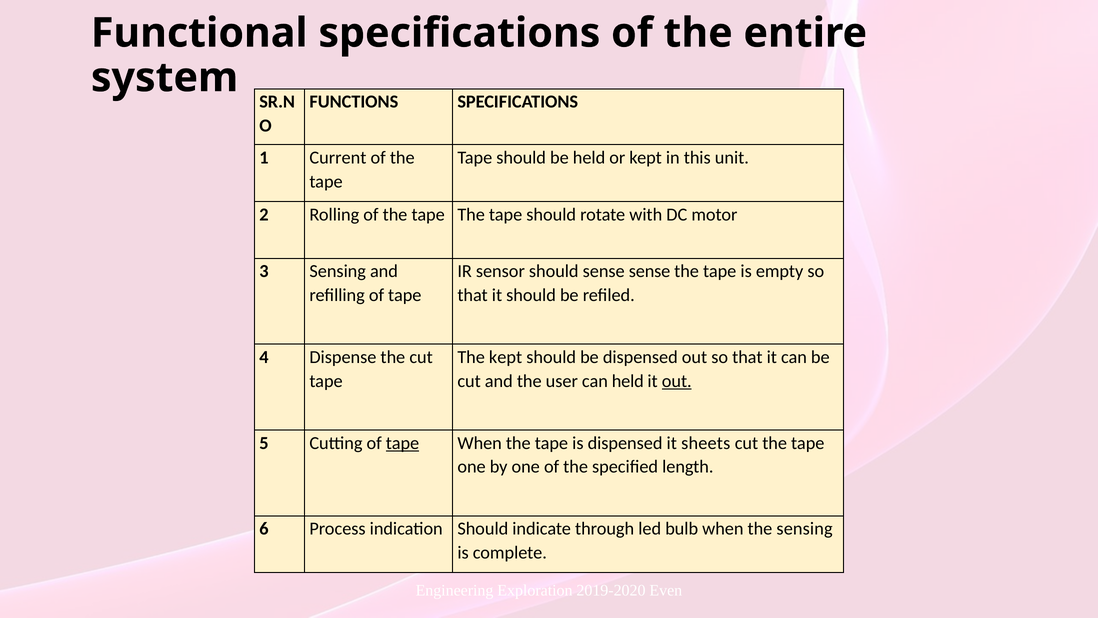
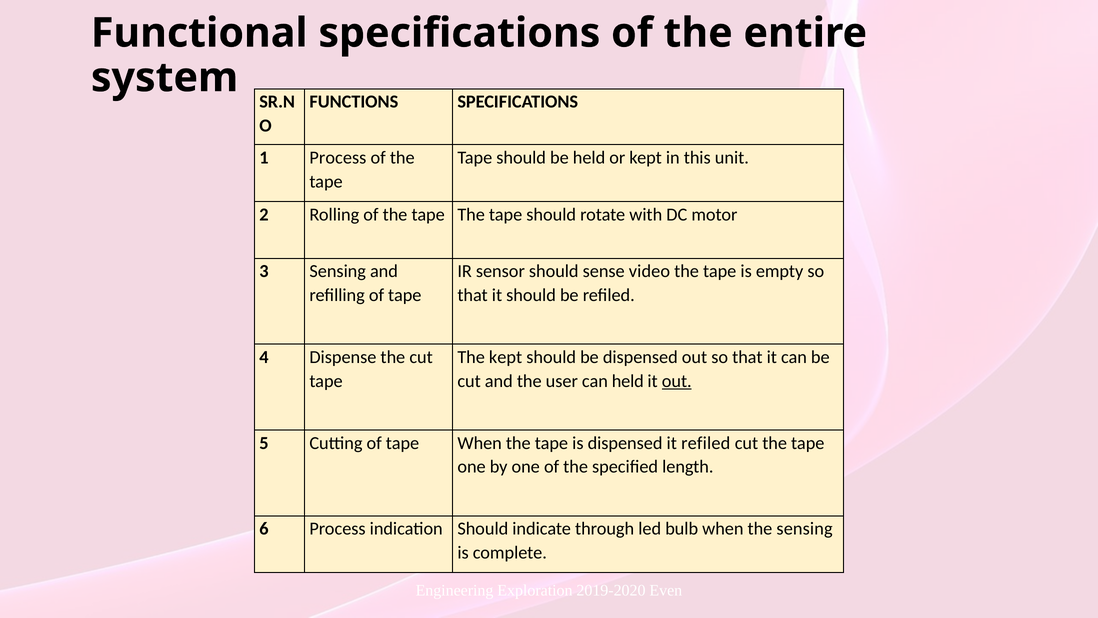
1 Current: Current -> Process (338, 158)
sense sense: sense -> video (649, 271)
tape underline: present -> none (402, 443)
it sheets: sheets -> refiled (706, 443)
